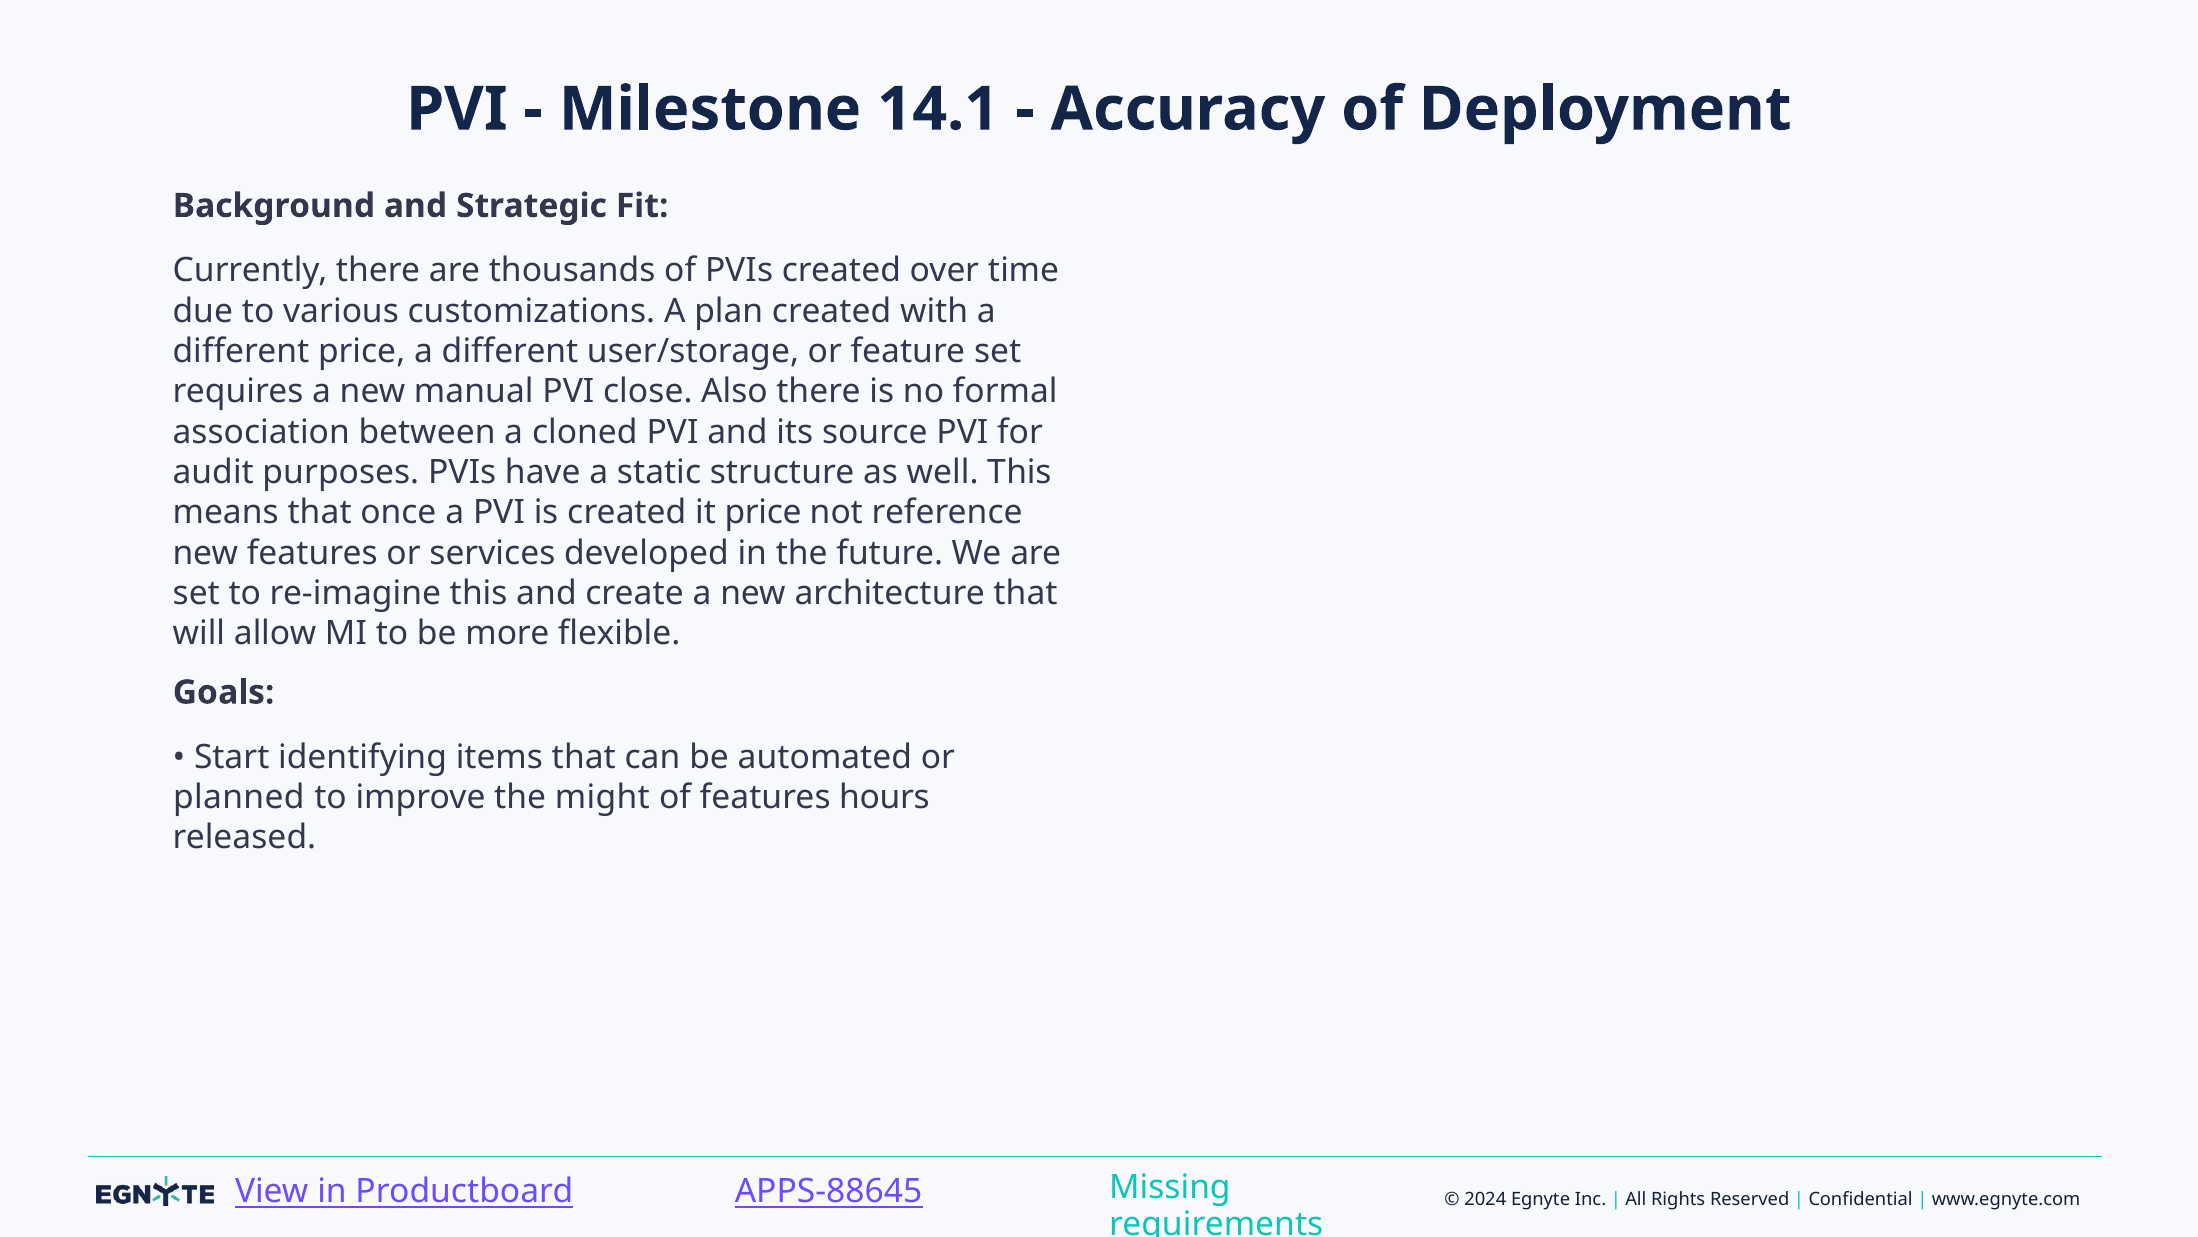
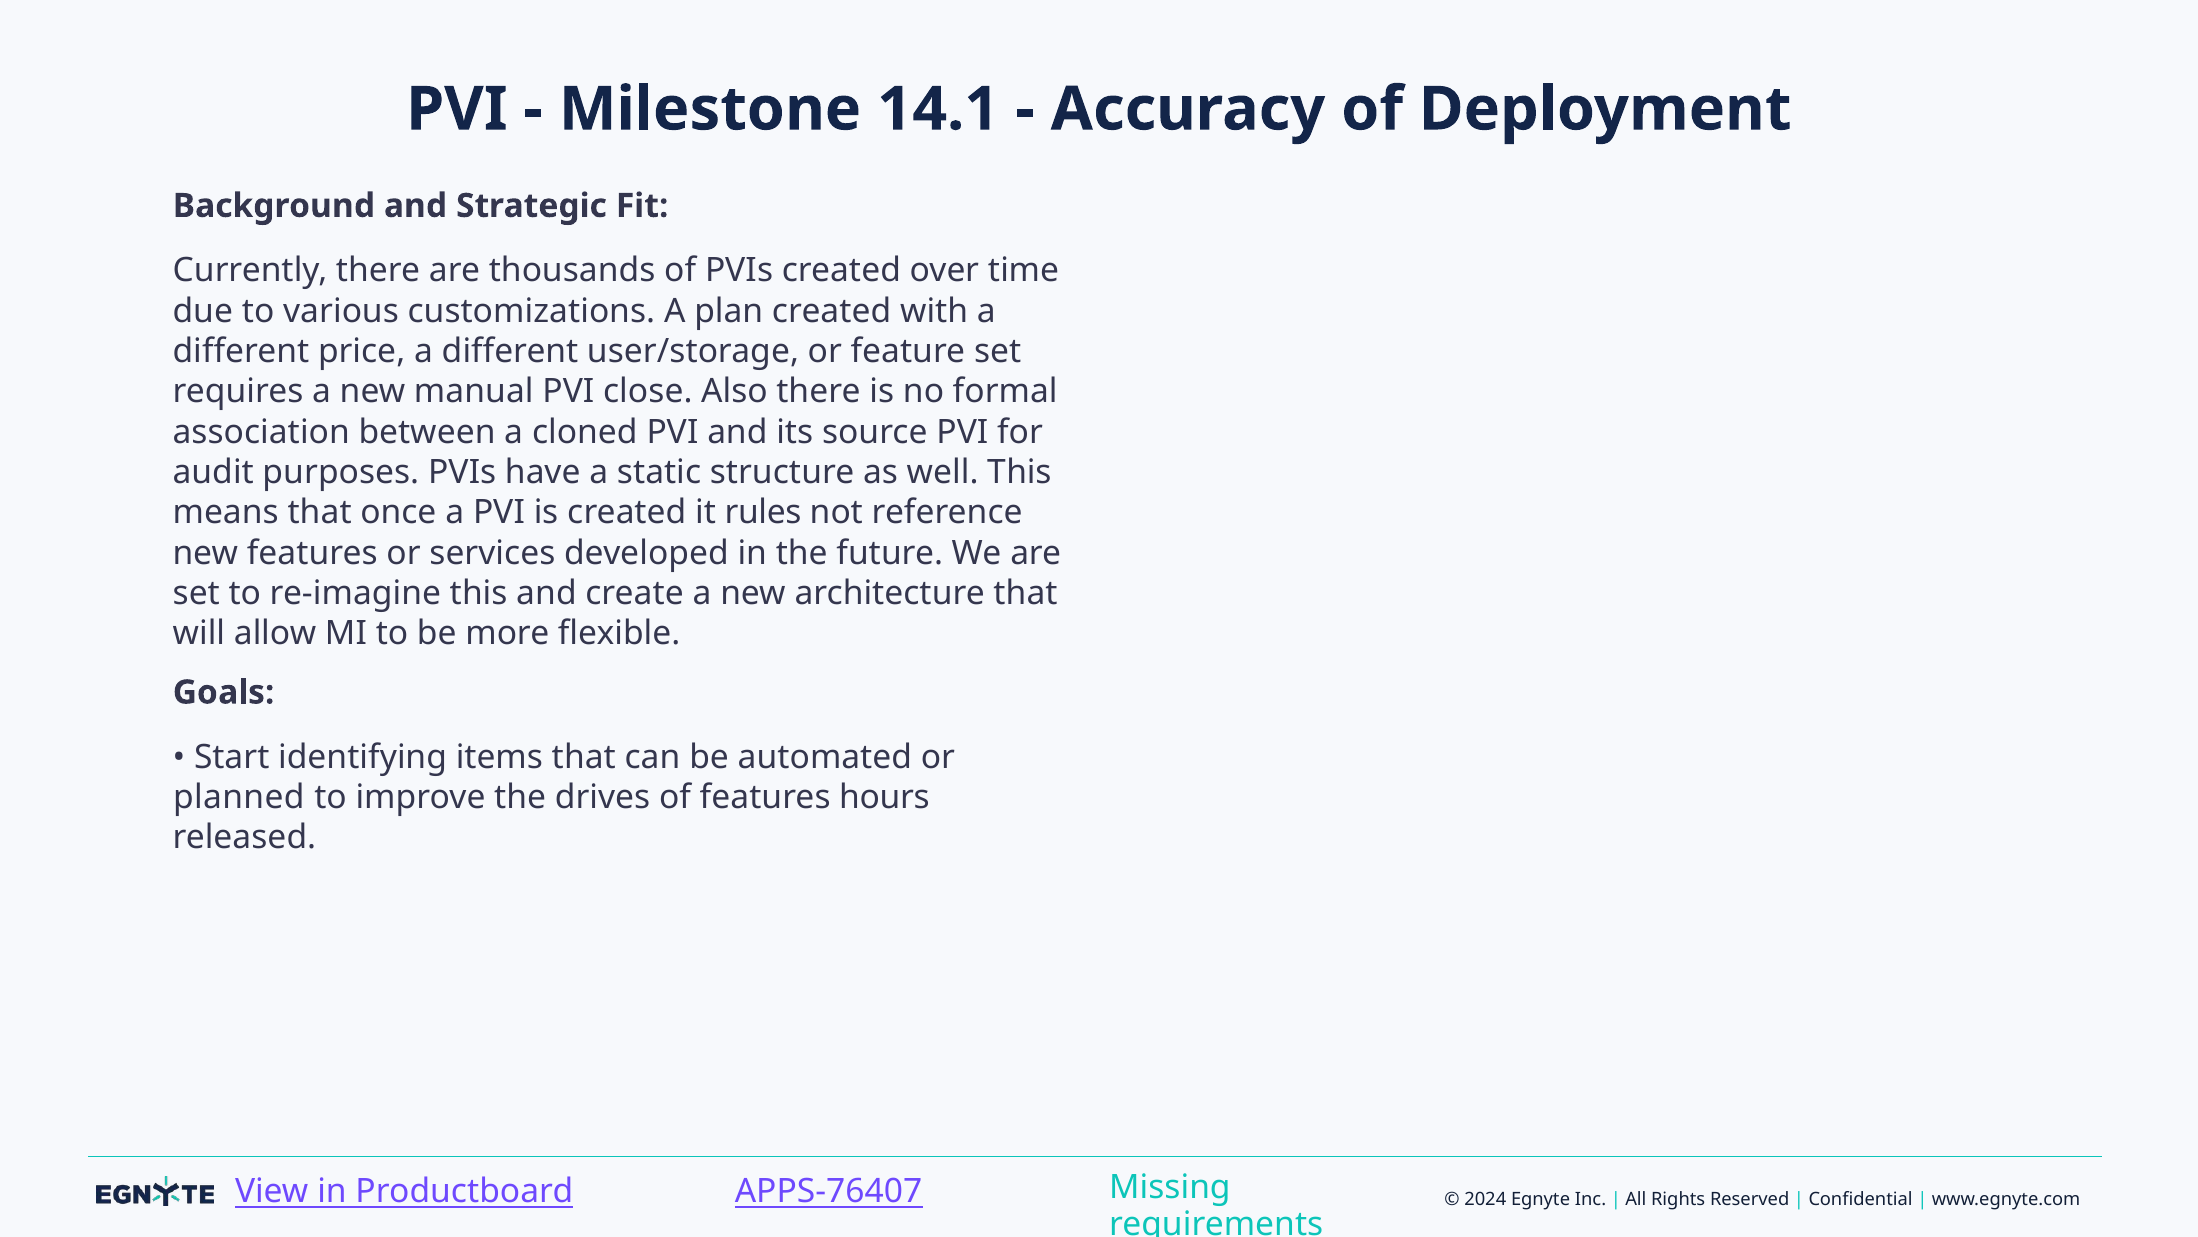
it price: price -> rules (763, 512)
might: might -> drives (603, 797)
APPS-88645: APPS-88645 -> APPS-76407 (829, 1191)
